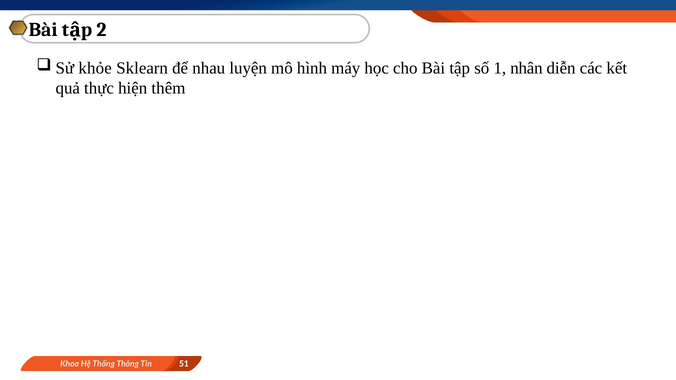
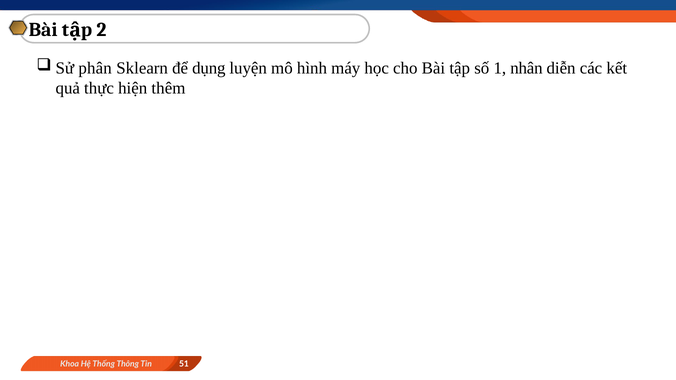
khỏe: khỏe -> phân (95, 68)
nhau: nhau -> dụng (209, 68)
